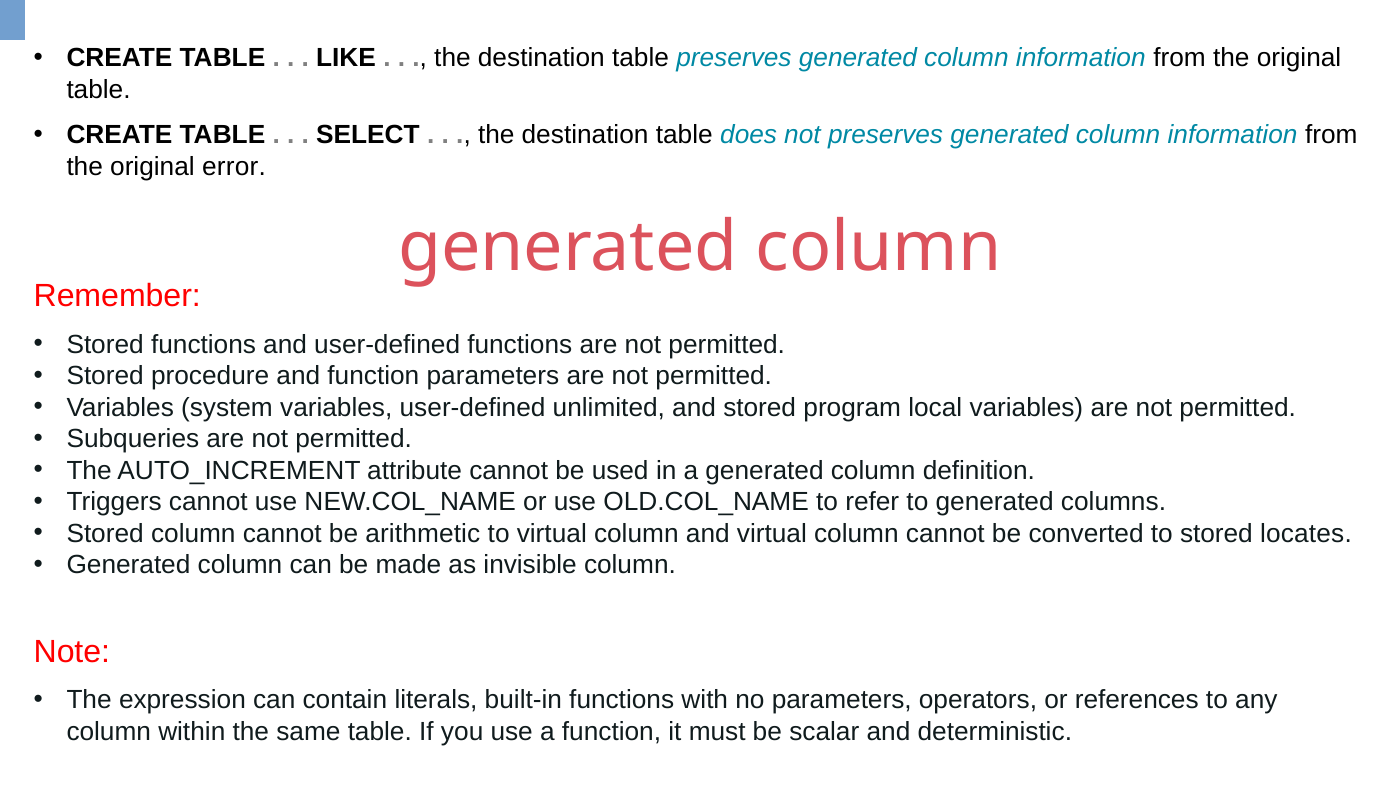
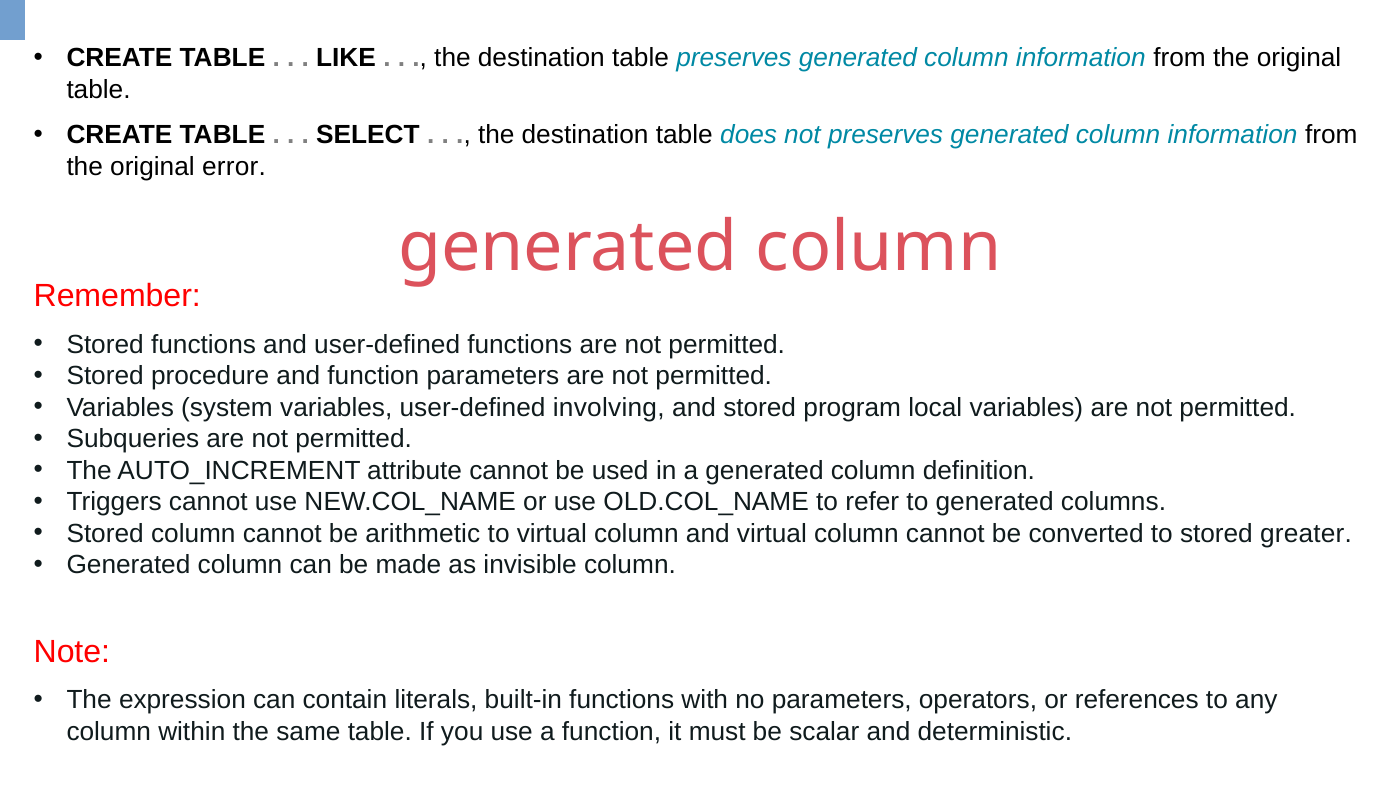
unlimited: unlimited -> involving (609, 408)
locates: locates -> greater (1306, 534)
